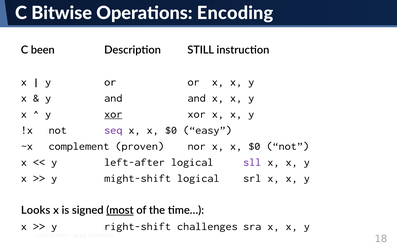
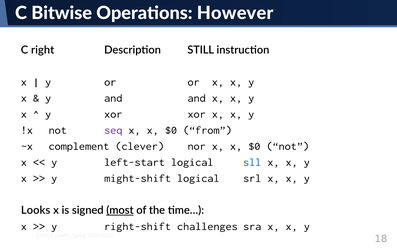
Encoding: Encoding -> However (235, 13)
been: been -> right (43, 50)
xor underline: present -> none (113, 114)
easy: easy -> from (207, 130)
proven: proven -> clever (140, 146)
left-after: left-after -> left-start (135, 162)
sll colour: purple -> blue (252, 162)
